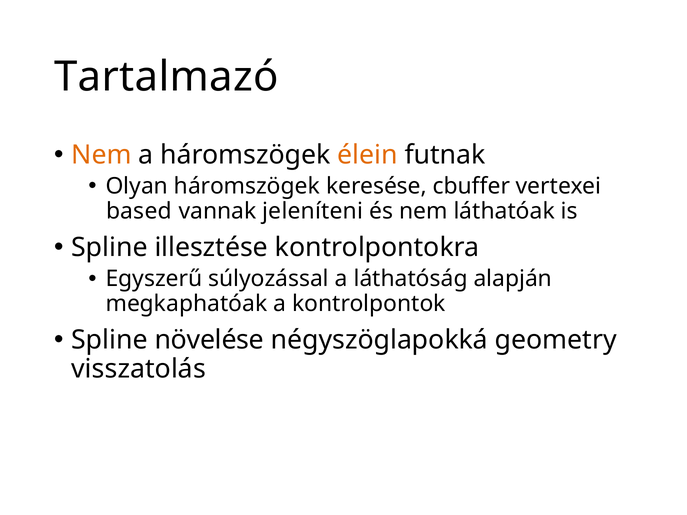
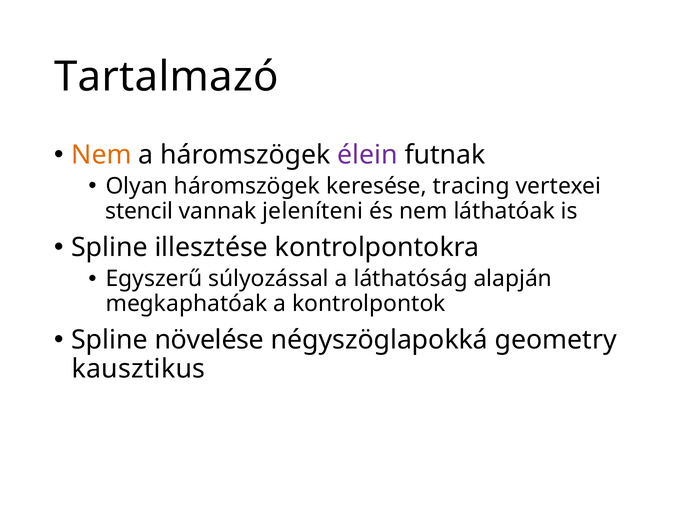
élein colour: orange -> purple (368, 155)
cbuffer: cbuffer -> tracing (471, 186)
based: based -> stencil (139, 211)
visszatolás: visszatolás -> kausztikus (138, 369)
